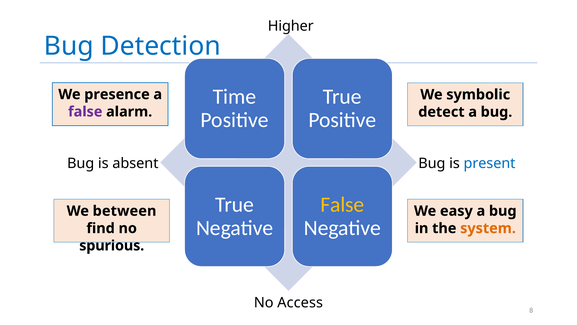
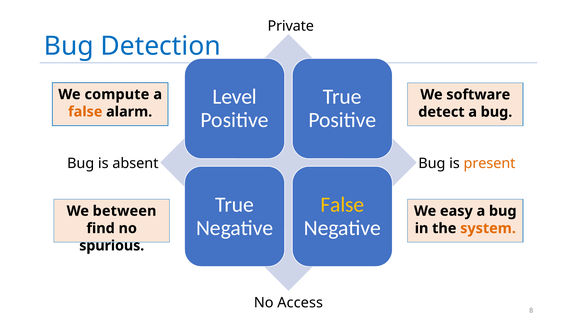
Higher: Higher -> Private (291, 26)
Time: Time -> Level (235, 97)
presence: presence -> compute (117, 94)
symbolic: symbolic -> software (478, 94)
false colour: purple -> orange (85, 112)
present colour: blue -> orange (489, 163)
